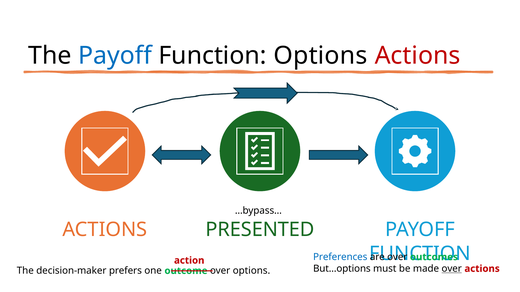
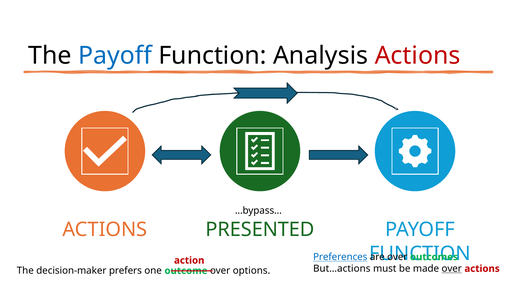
Function Options: Options -> Analysis (321, 56)
Preferences underline: none -> present (340, 257)
But…options: But…options -> But…actions (342, 269)
